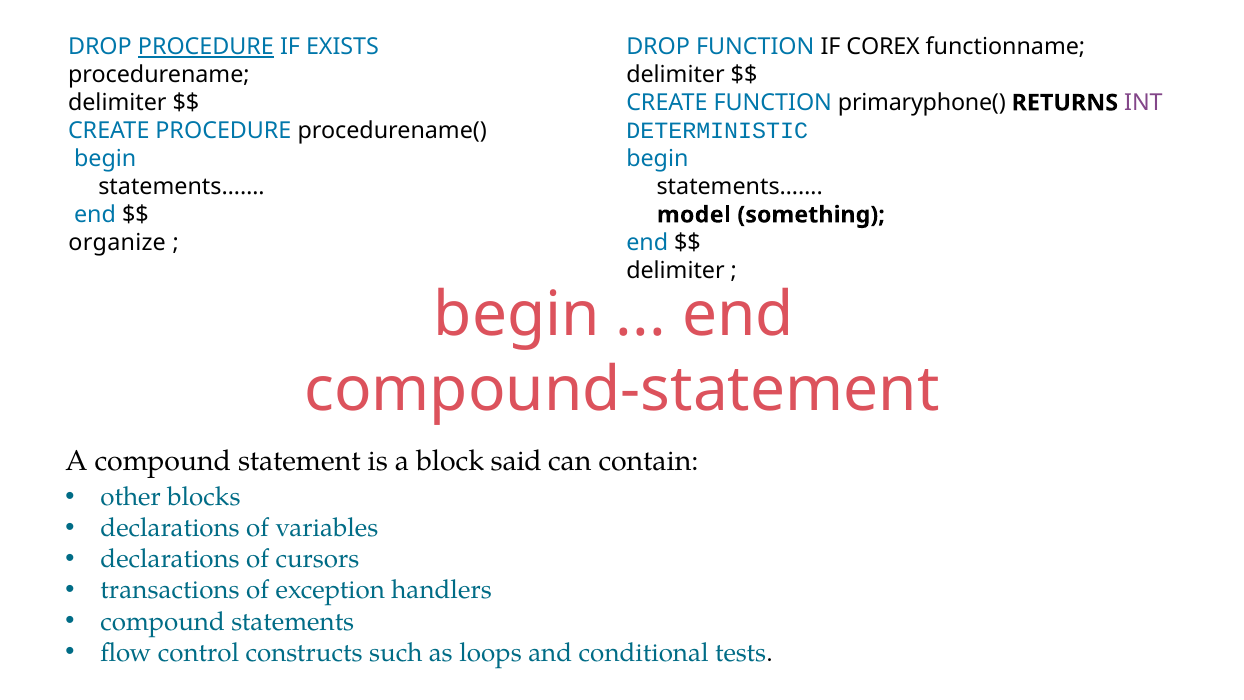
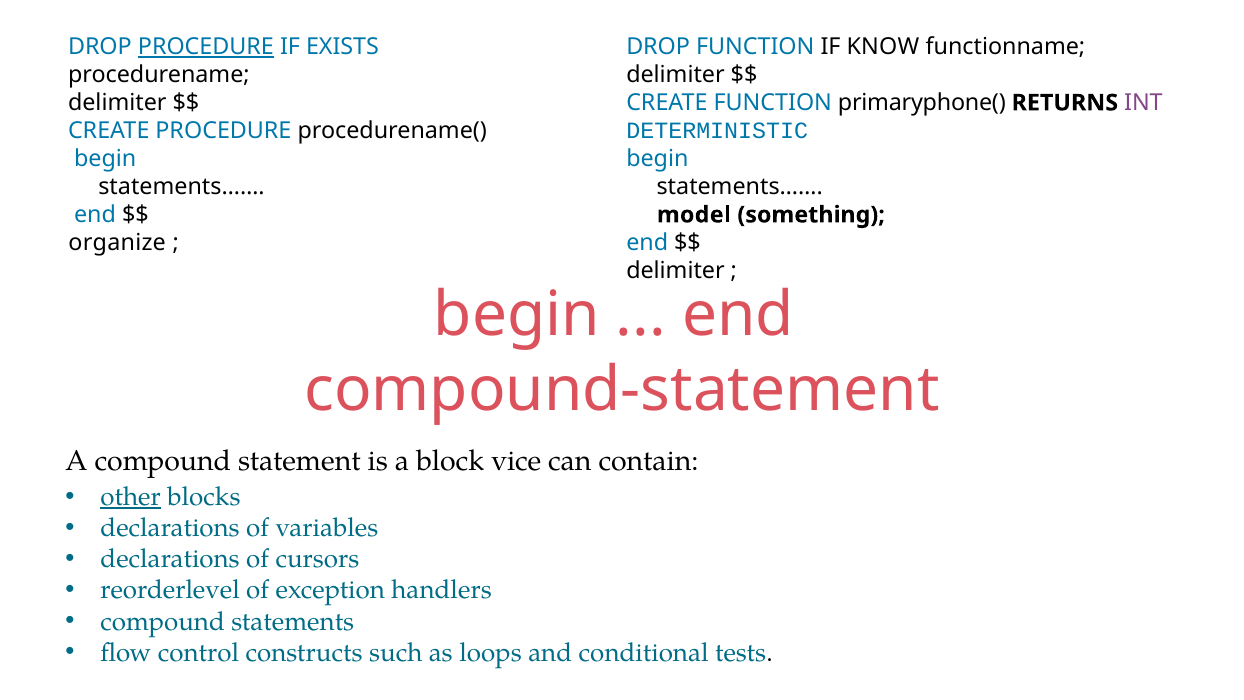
COREX: COREX -> KNOW (883, 47)
said: said -> vice (516, 461)
other underline: none -> present (131, 497)
transactions: transactions -> reorderlevel (170, 590)
